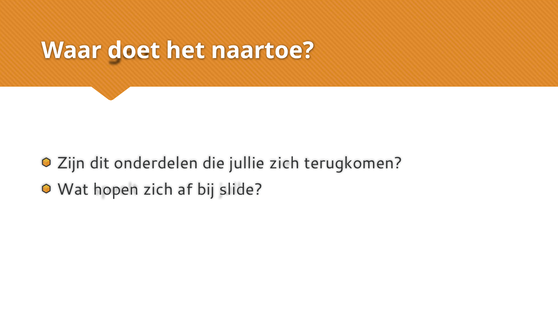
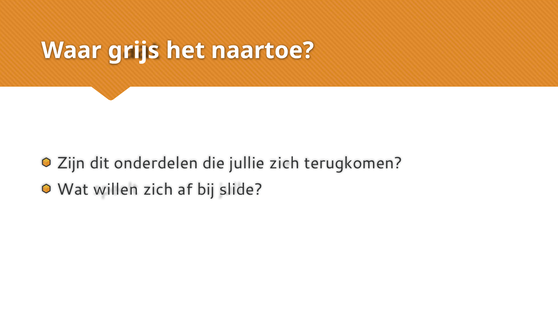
doet: doet -> grijs (134, 50)
hopen: hopen -> willen (116, 189)
